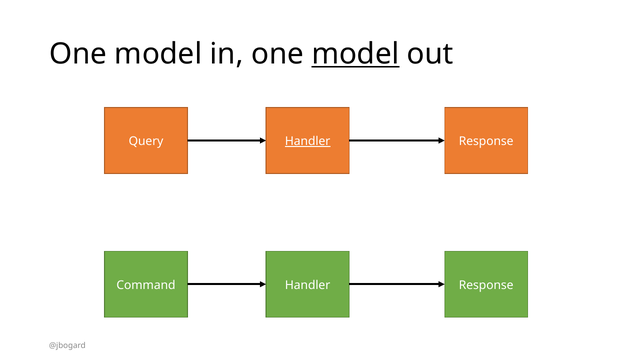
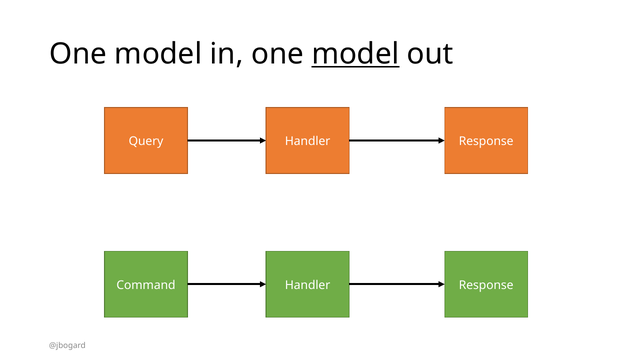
Handler underline: present -> none (308, 141)
